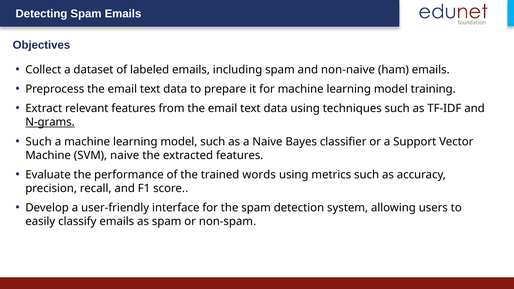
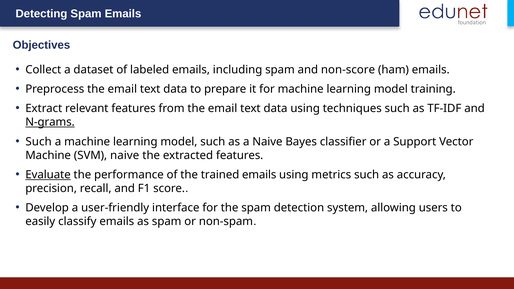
non-naive: non-naive -> non-score (348, 70)
Evaluate underline: none -> present (48, 175)
trained words: words -> emails (259, 175)
